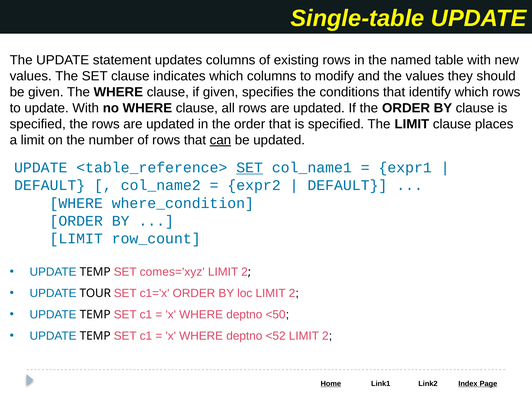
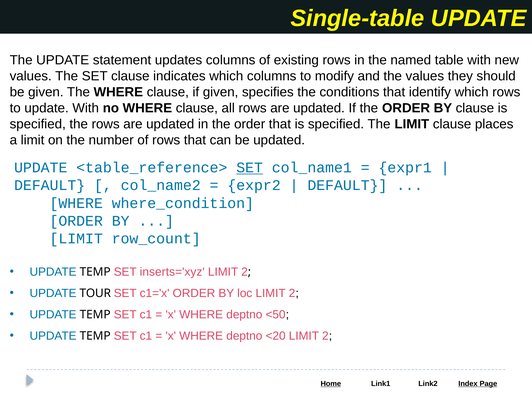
can underline: present -> none (220, 140)
comes='xyz: comes='xyz -> inserts='xyz (172, 272)
<52: <52 -> <20 (276, 336)
